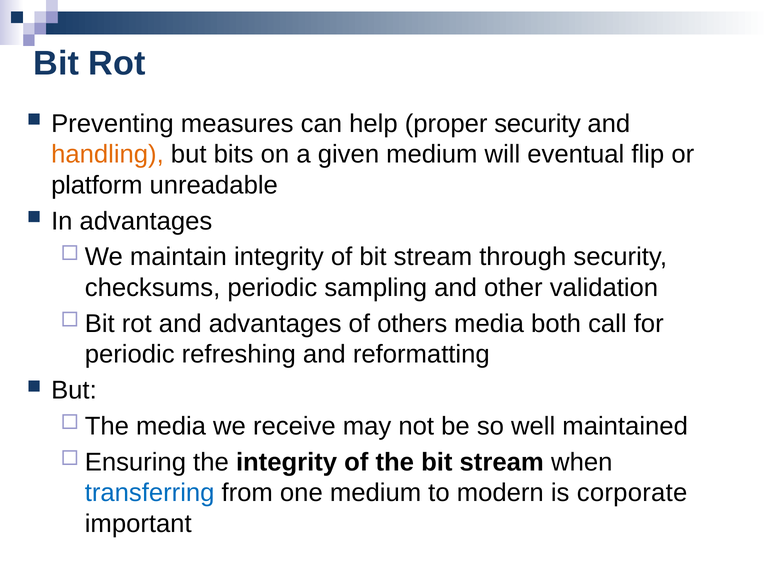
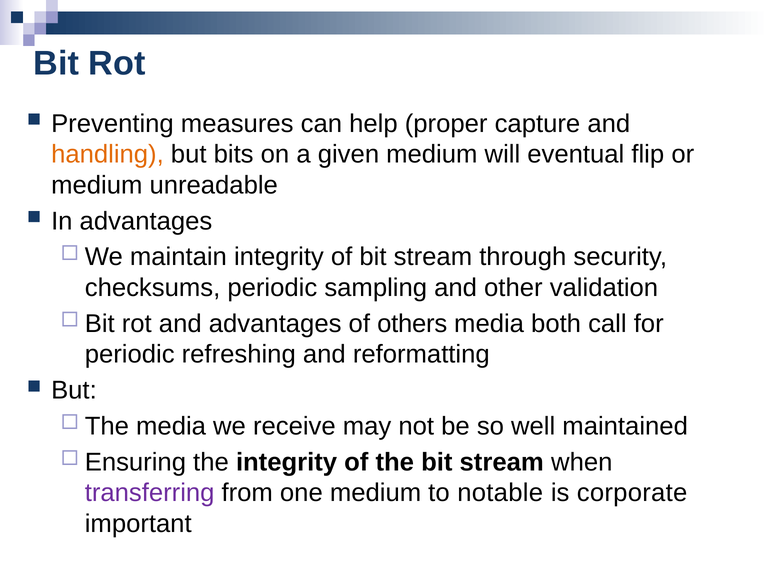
proper security: security -> capture (537, 124)
platform: platform -> medium (97, 185)
transferring colour: blue -> purple (150, 493)
modern: modern -> notable (500, 493)
